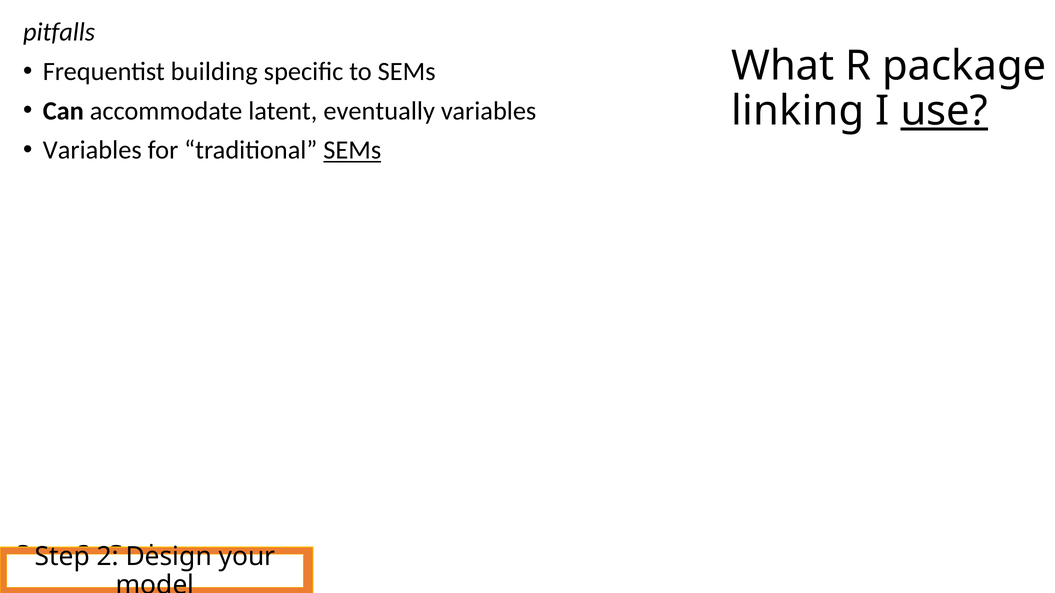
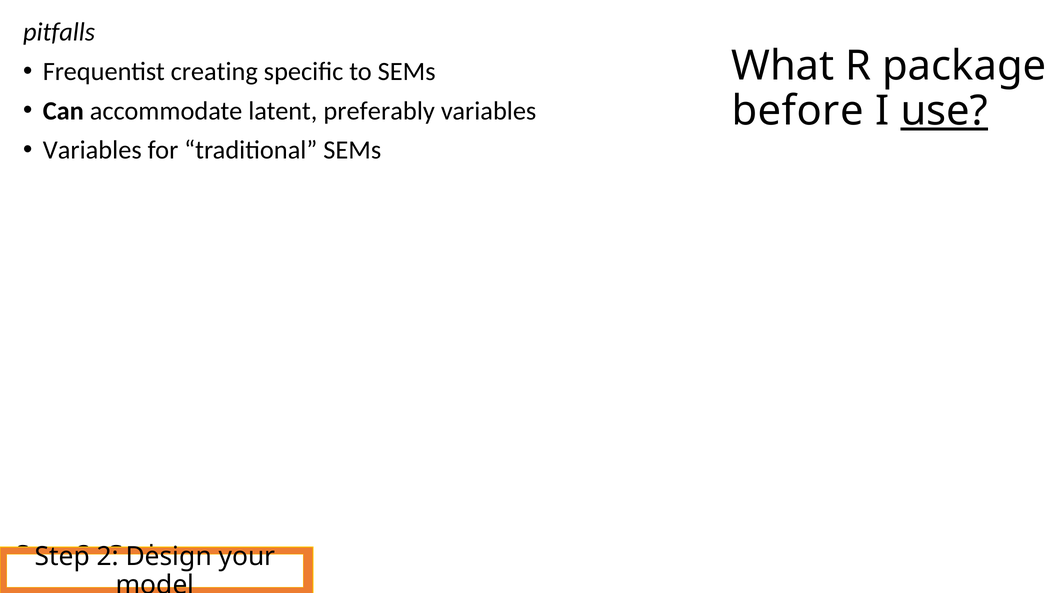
building: building -> creating (214, 71)
eventually: eventually -> preferably (379, 111)
linking: linking -> before (798, 111)
SEMs underline: present -> none (352, 150)
